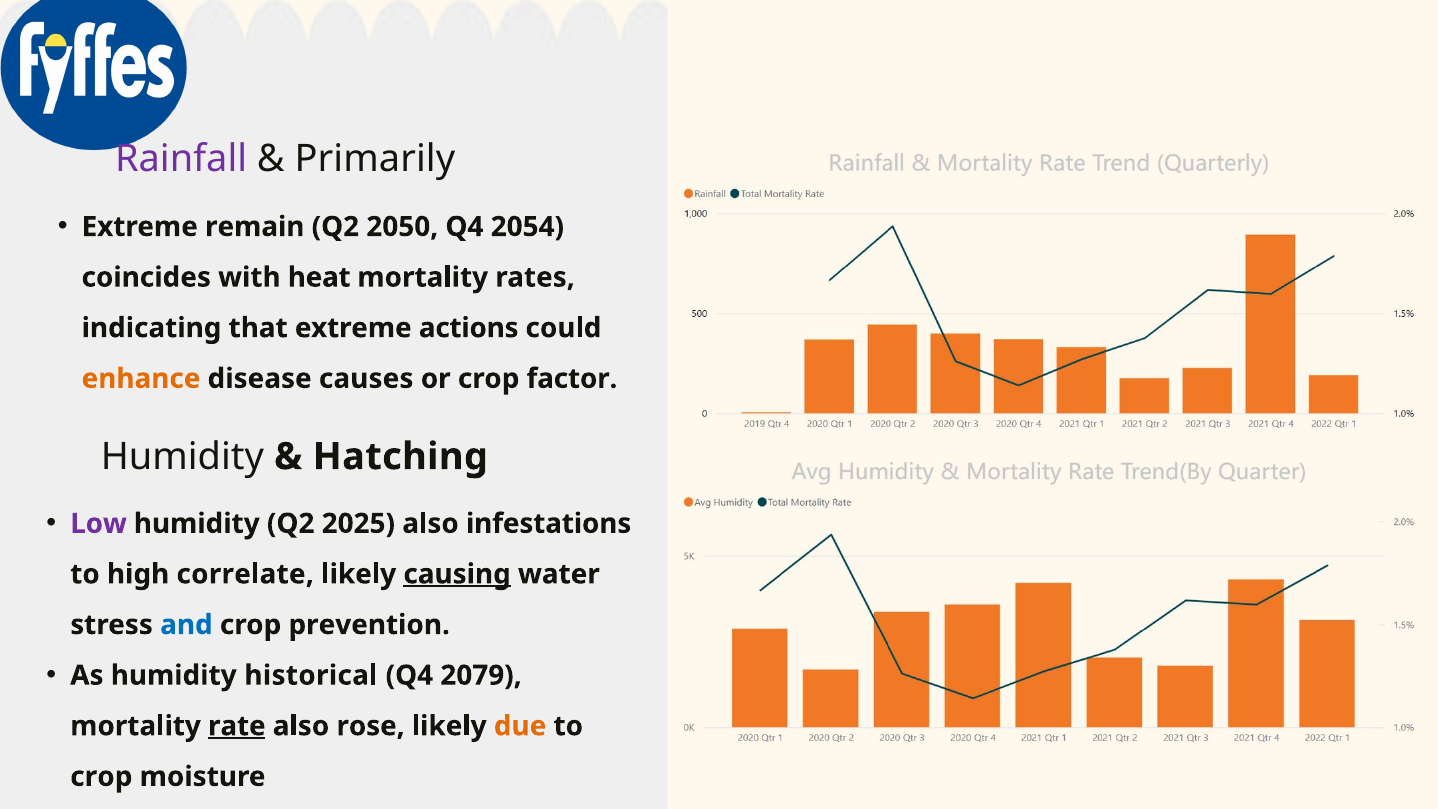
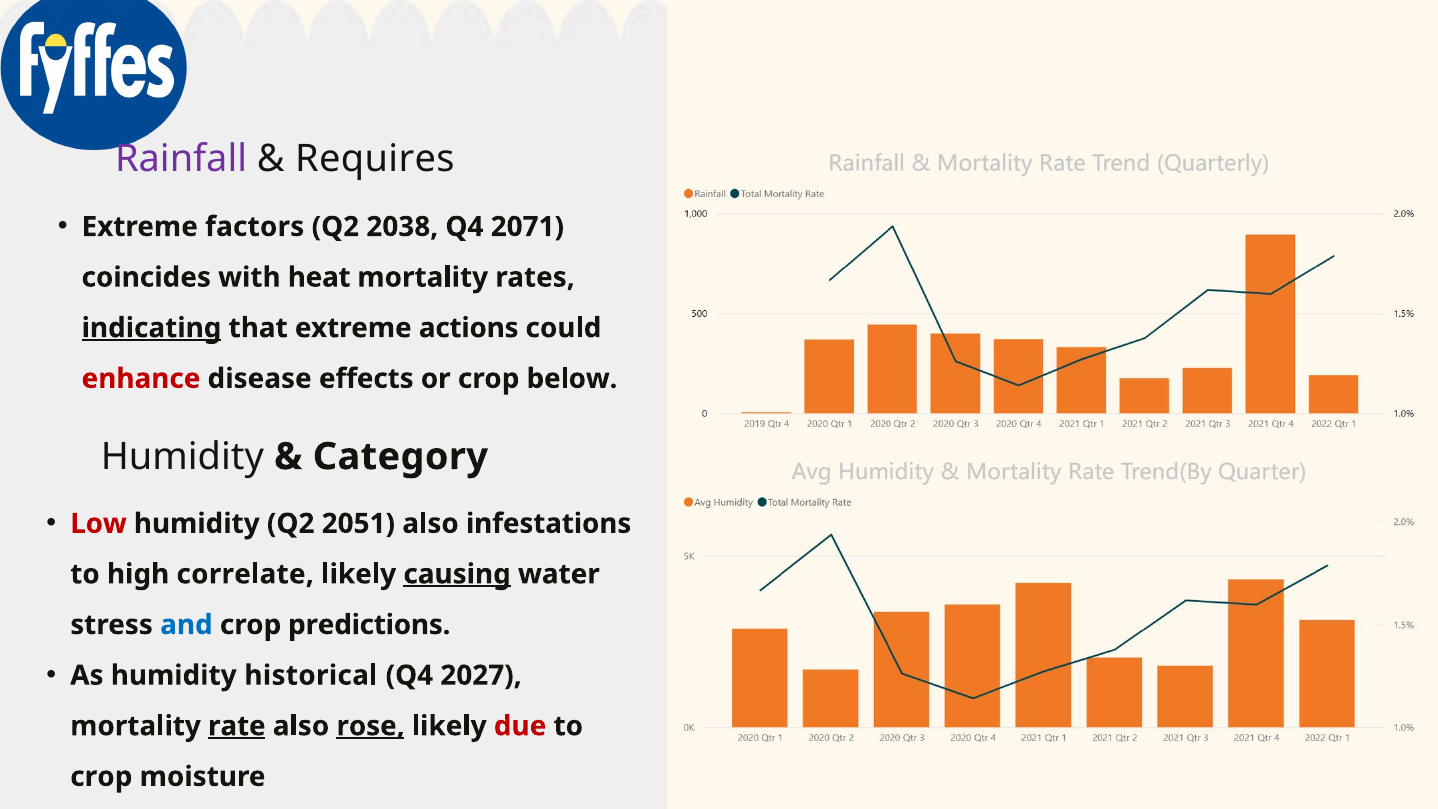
Primarily: Primarily -> Requires (375, 159)
remain: remain -> factors (255, 227)
2050: 2050 -> 2038 (402, 227)
2054: 2054 -> 2071 (527, 227)
indicating underline: none -> present (151, 328)
enhance colour: orange -> red (141, 379)
causes: causes -> effects (366, 379)
factor: factor -> below (572, 379)
Hatching: Hatching -> Category (400, 457)
Low colour: purple -> red (99, 524)
2025: 2025 -> 2051 (358, 524)
prevention: prevention -> predictions (369, 625)
2079: 2079 -> 2027 (481, 675)
rose underline: none -> present (371, 726)
due colour: orange -> red (520, 726)
